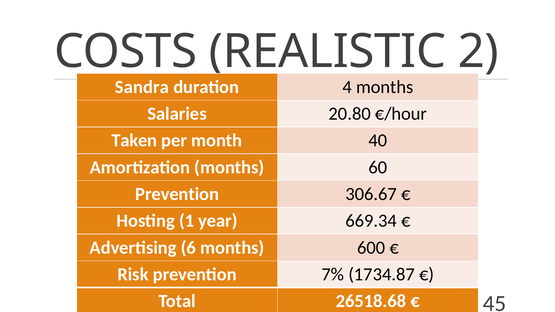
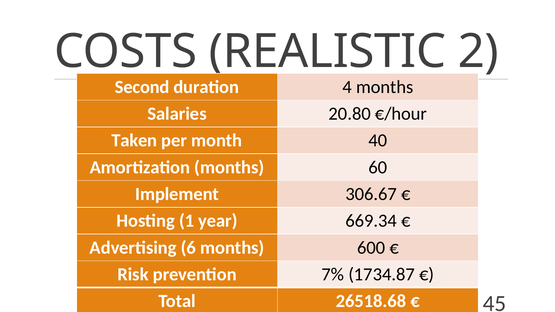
Sandra: Sandra -> Second (142, 87)
Prevention: Prevention -> Implement (177, 194)
